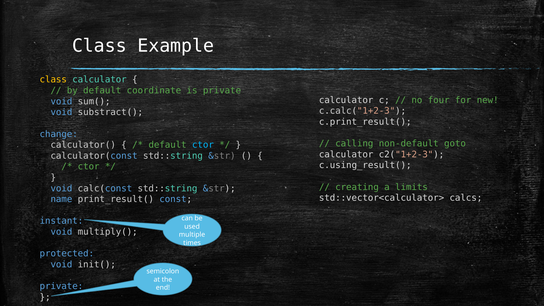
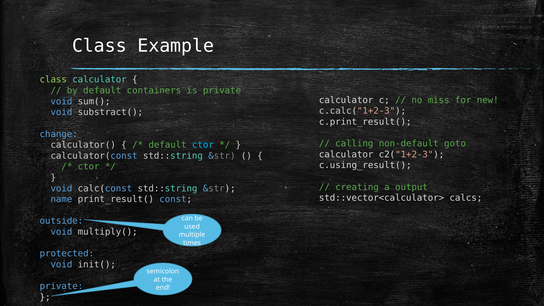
class colour: yellow -> light green (53, 80)
coordinate: coordinate -> containers (154, 91)
four: four -> miss (439, 100)
limits: limits -> output (411, 187)
instant: instant -> outside (61, 221)
